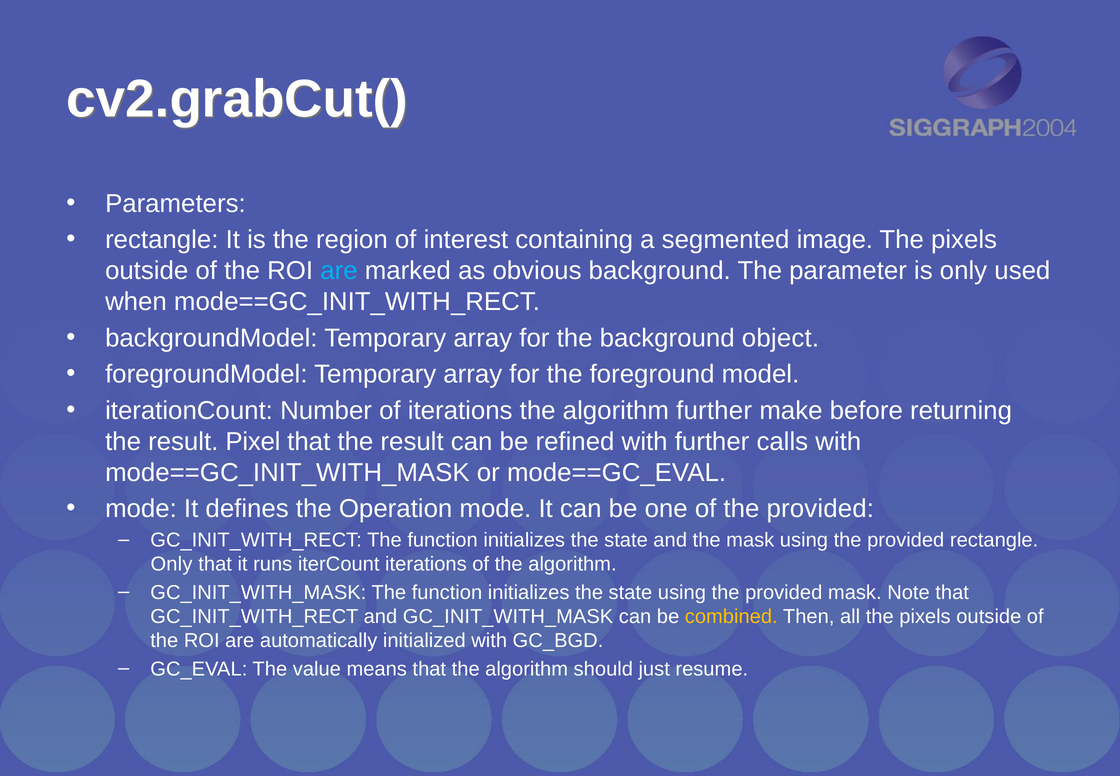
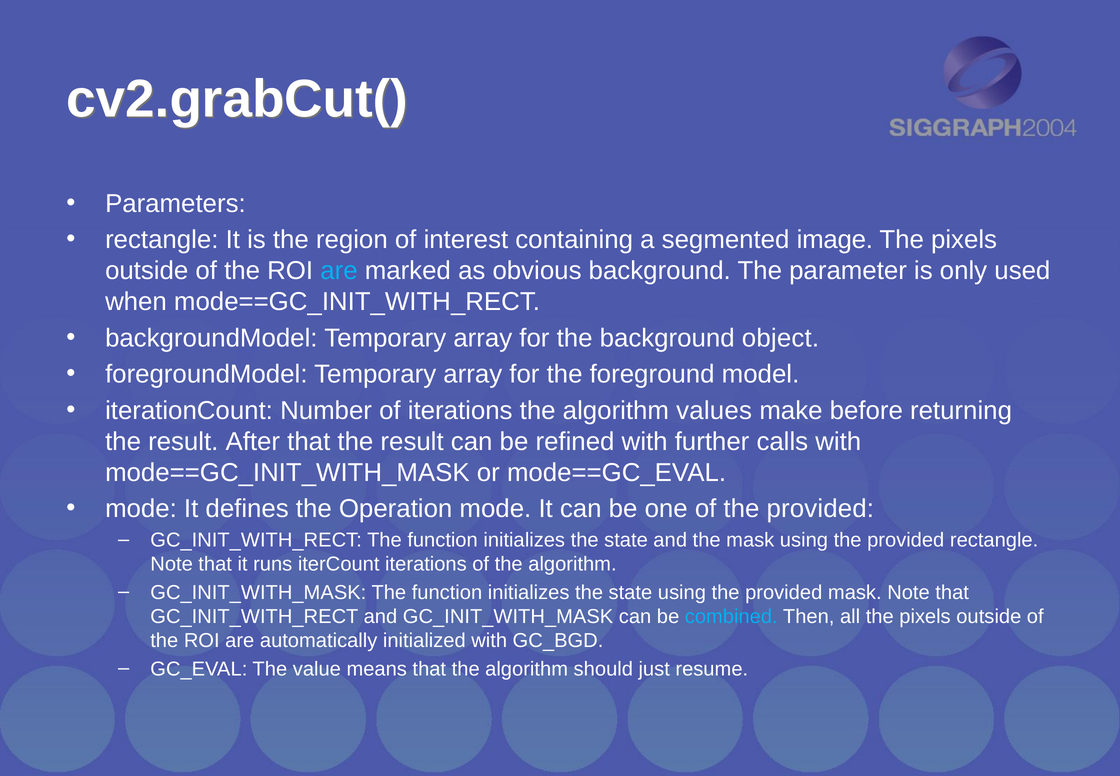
algorithm further: further -> values (714, 410)
Pixel: Pixel -> After (253, 441)
Only: Only -> Note (172, 564)
combined colour: yellow -> light blue (731, 616)
